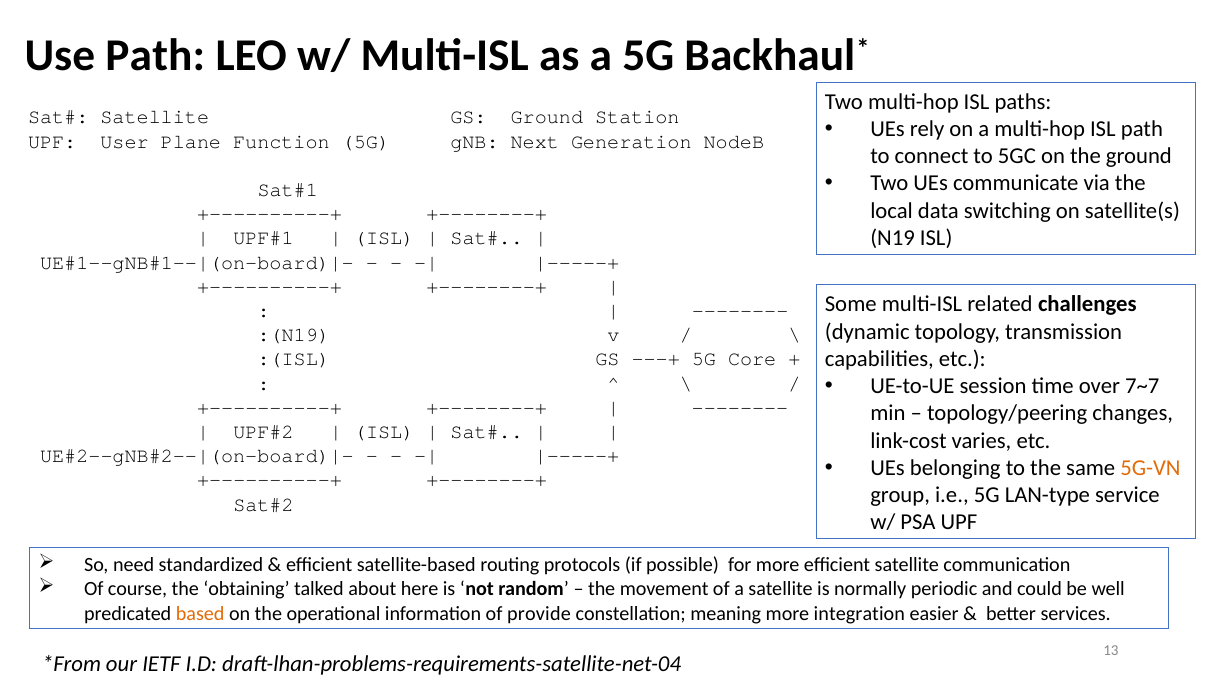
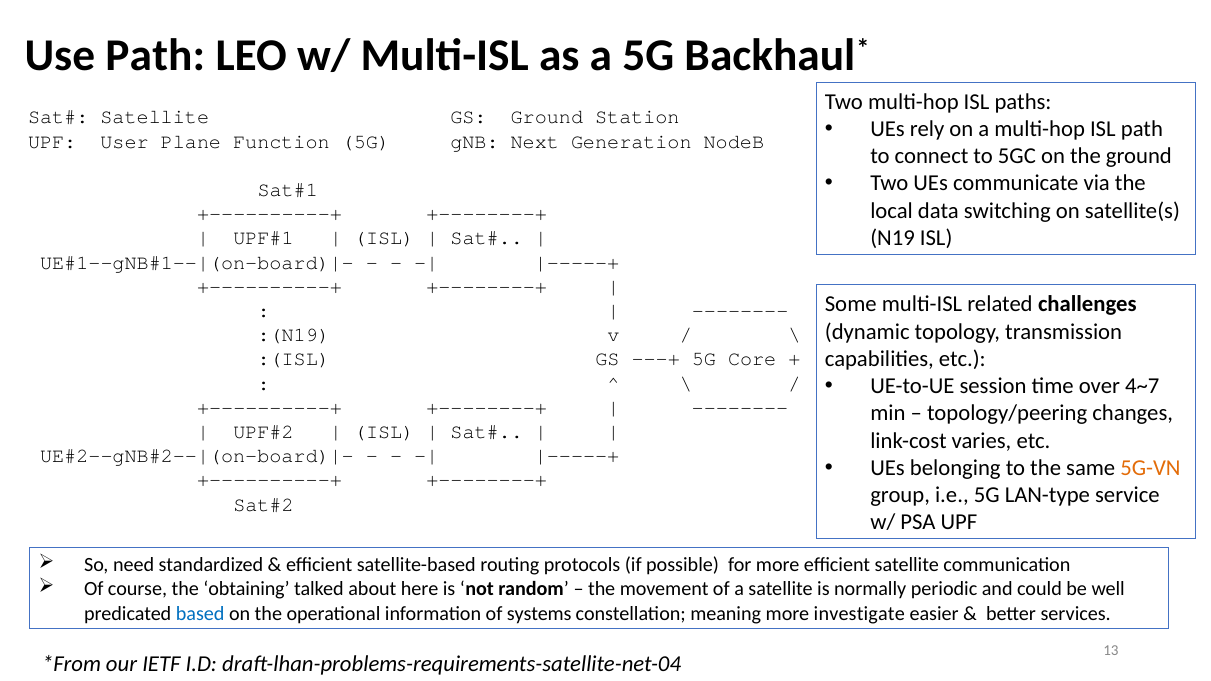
7~7: 7~7 -> 4~7 (1142, 386)
based colour: orange -> blue (200, 614)
provide: provide -> systems (539, 614)
integration: integration -> investigate (859, 614)
